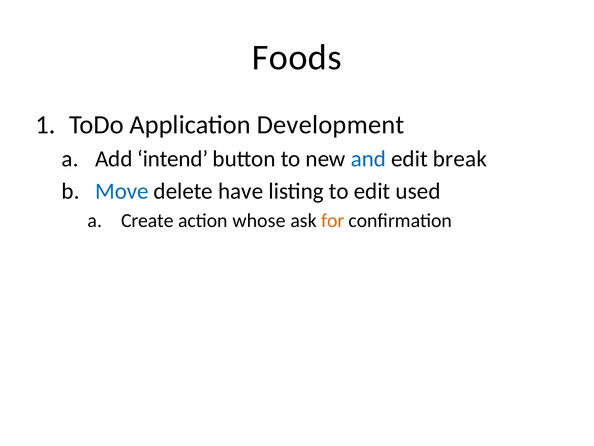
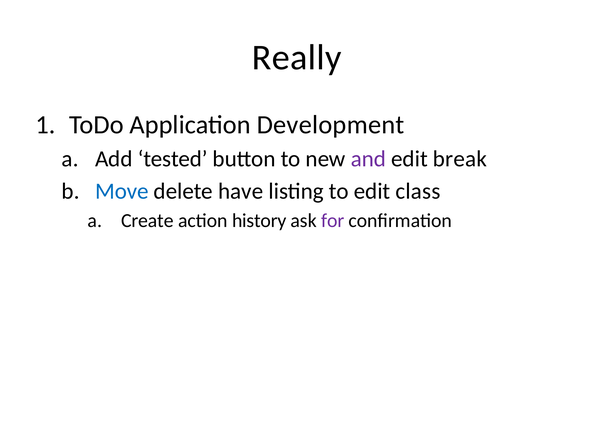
Foods: Foods -> Really (297, 58)
intend: intend -> tested (173, 159)
and colour: blue -> purple (368, 159)
used: used -> class (418, 191)
whose: whose -> history (259, 220)
for colour: orange -> purple (333, 220)
